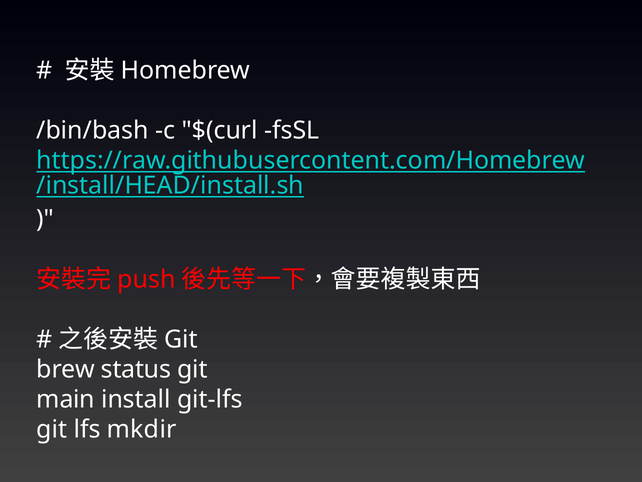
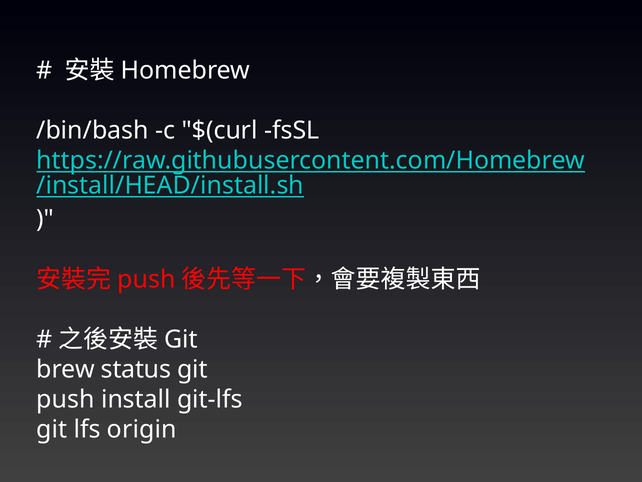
main: main -> push (66, 399)
mkdir: mkdir -> origin (142, 429)
